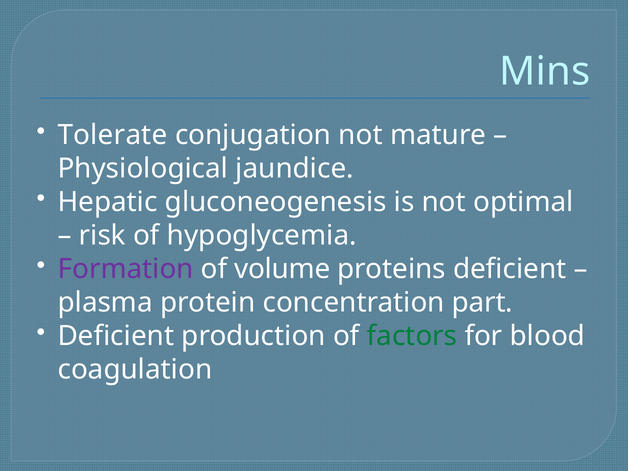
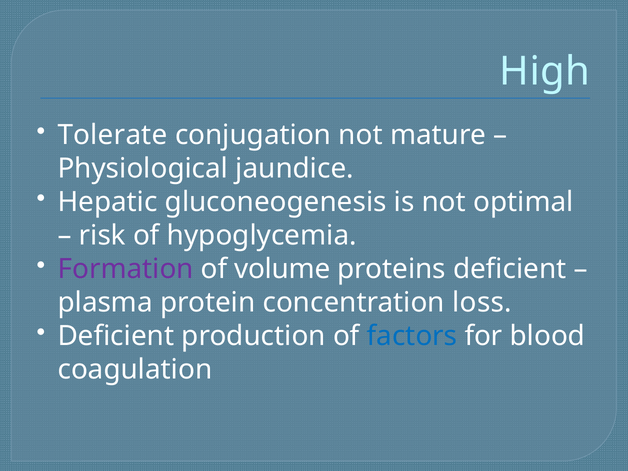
Mins: Mins -> High (545, 72)
part: part -> loss (482, 302)
factors colour: green -> blue (412, 336)
